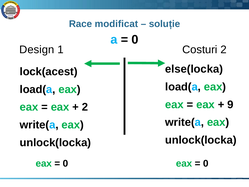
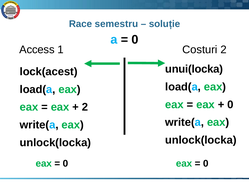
modificat: modificat -> semestru (116, 24)
Design: Design -> Access (37, 50)
else(locka: else(locka -> unui(locka (194, 69)
9: 9 -> 0 (230, 104)
